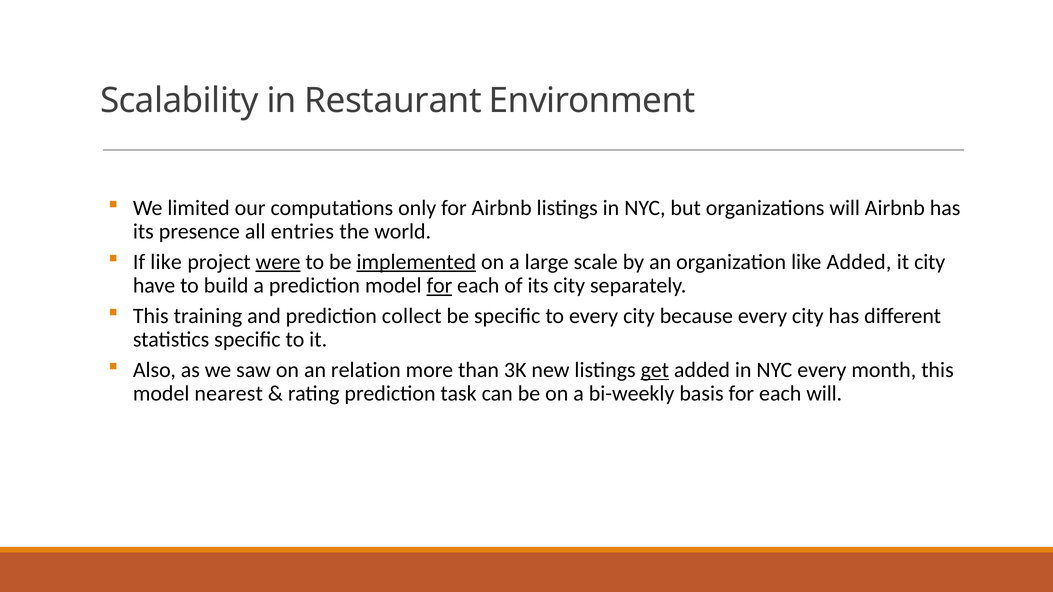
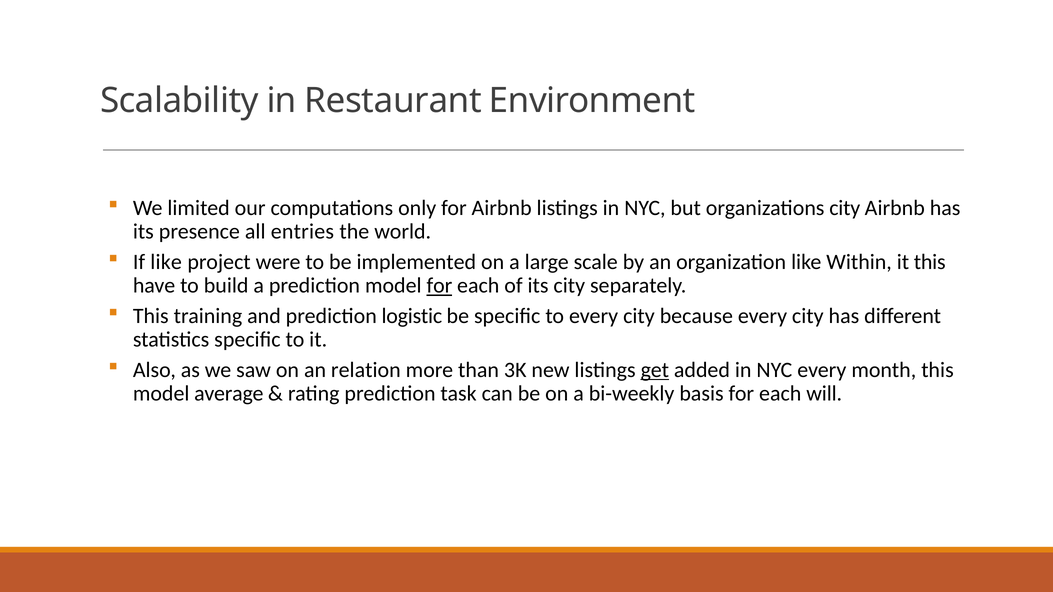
organizations will: will -> city (845, 208)
were underline: present -> none (278, 262)
implemented underline: present -> none (416, 262)
like Added: Added -> Within (859, 262)
it city: city -> this (930, 262)
collect: collect -> logistic (412, 316)
nearest: nearest -> average (229, 394)
